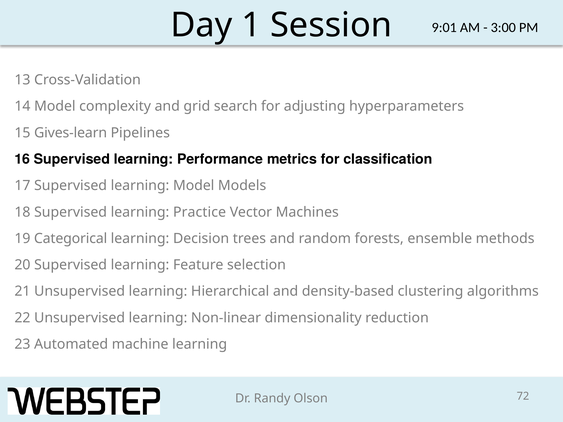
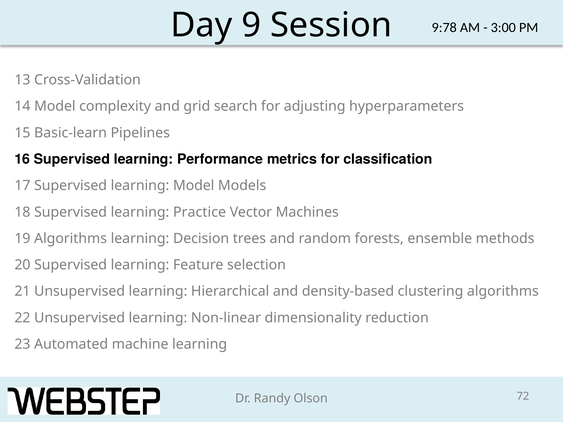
1: 1 -> 9 (251, 25)
9:01: 9:01 -> 9:78 (444, 28)
Gives-learn: Gives-learn -> Basic-learn (71, 133)
19 Categorical: Categorical -> Algorithms (71, 239)
